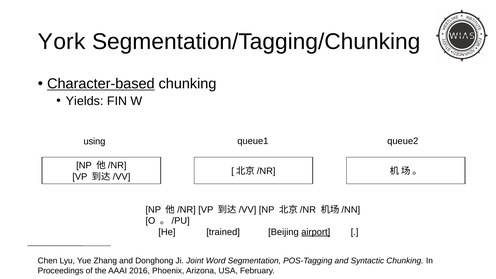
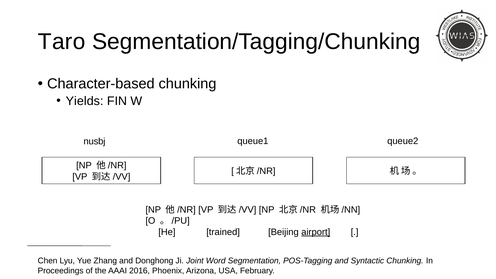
York: York -> Taro (62, 42)
Character-based underline: present -> none (101, 84)
using: using -> nusbj (94, 142)
